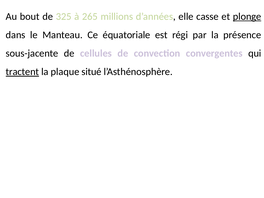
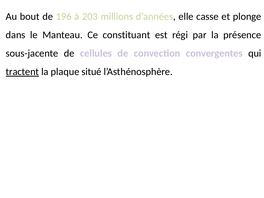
325: 325 -> 196 (64, 16)
265: 265 -> 203 (90, 16)
plonge underline: present -> none (247, 16)
équatoriale: équatoriale -> constituant (127, 35)
